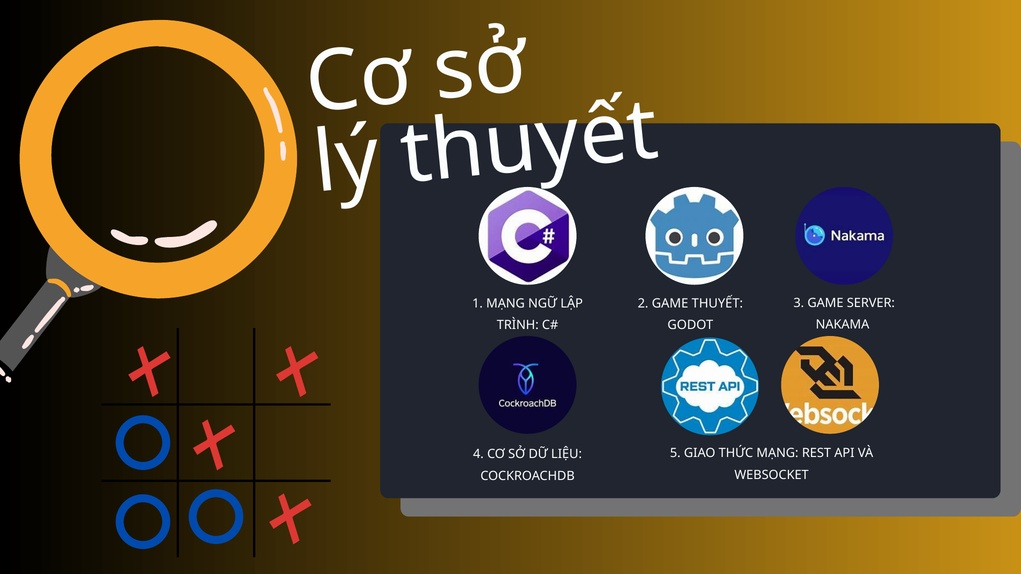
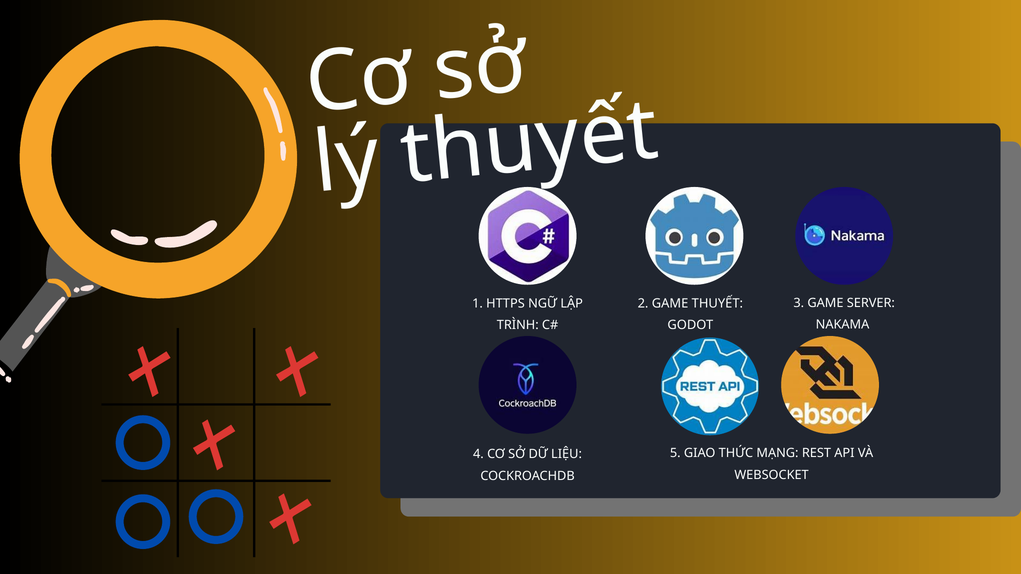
1 MẠNG: MẠNG -> HTTPS (505, 304)
